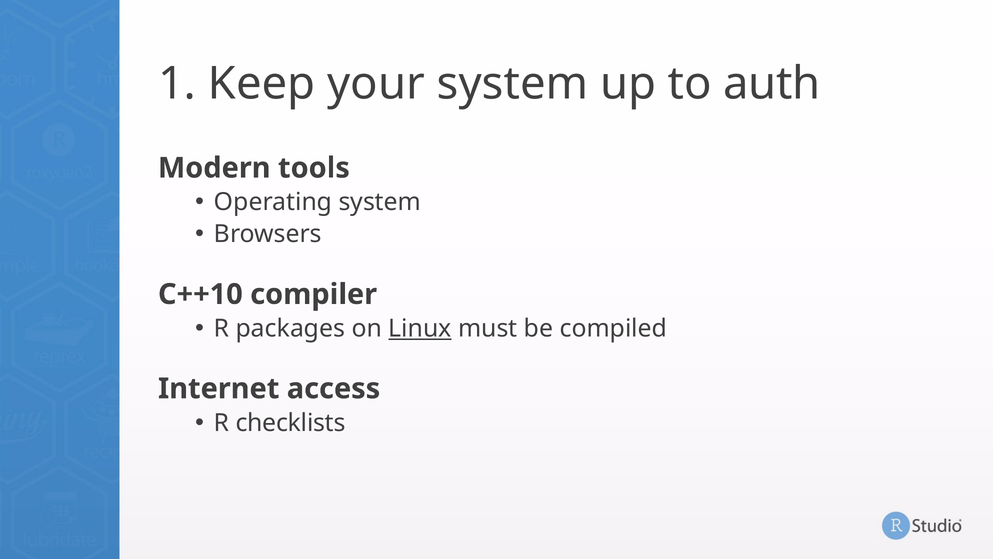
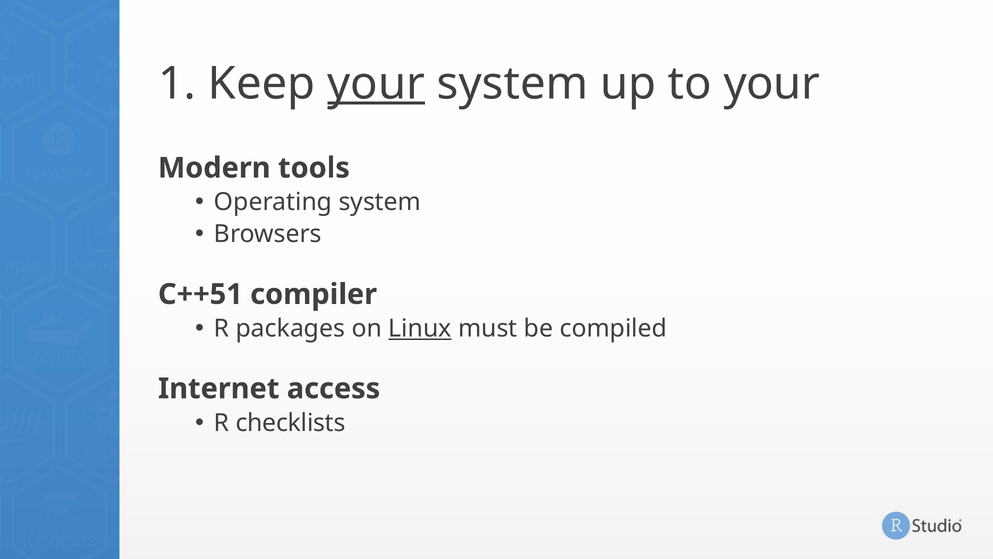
your underline: none -> present (376, 83)
to auth: auth -> your (772, 83)
C++10: C++10 -> C++51 (200, 294)
